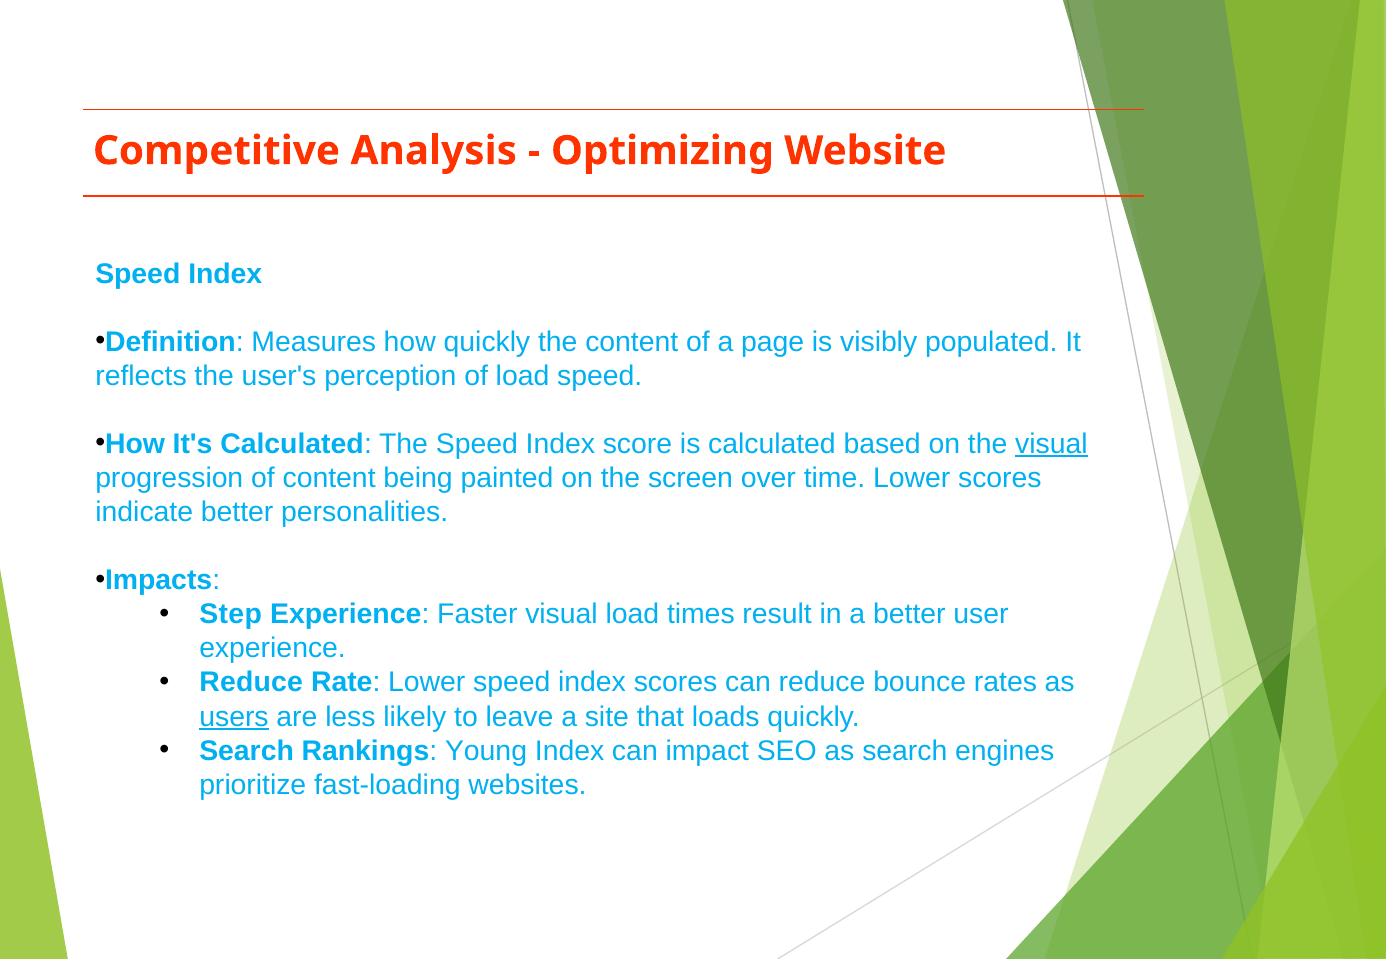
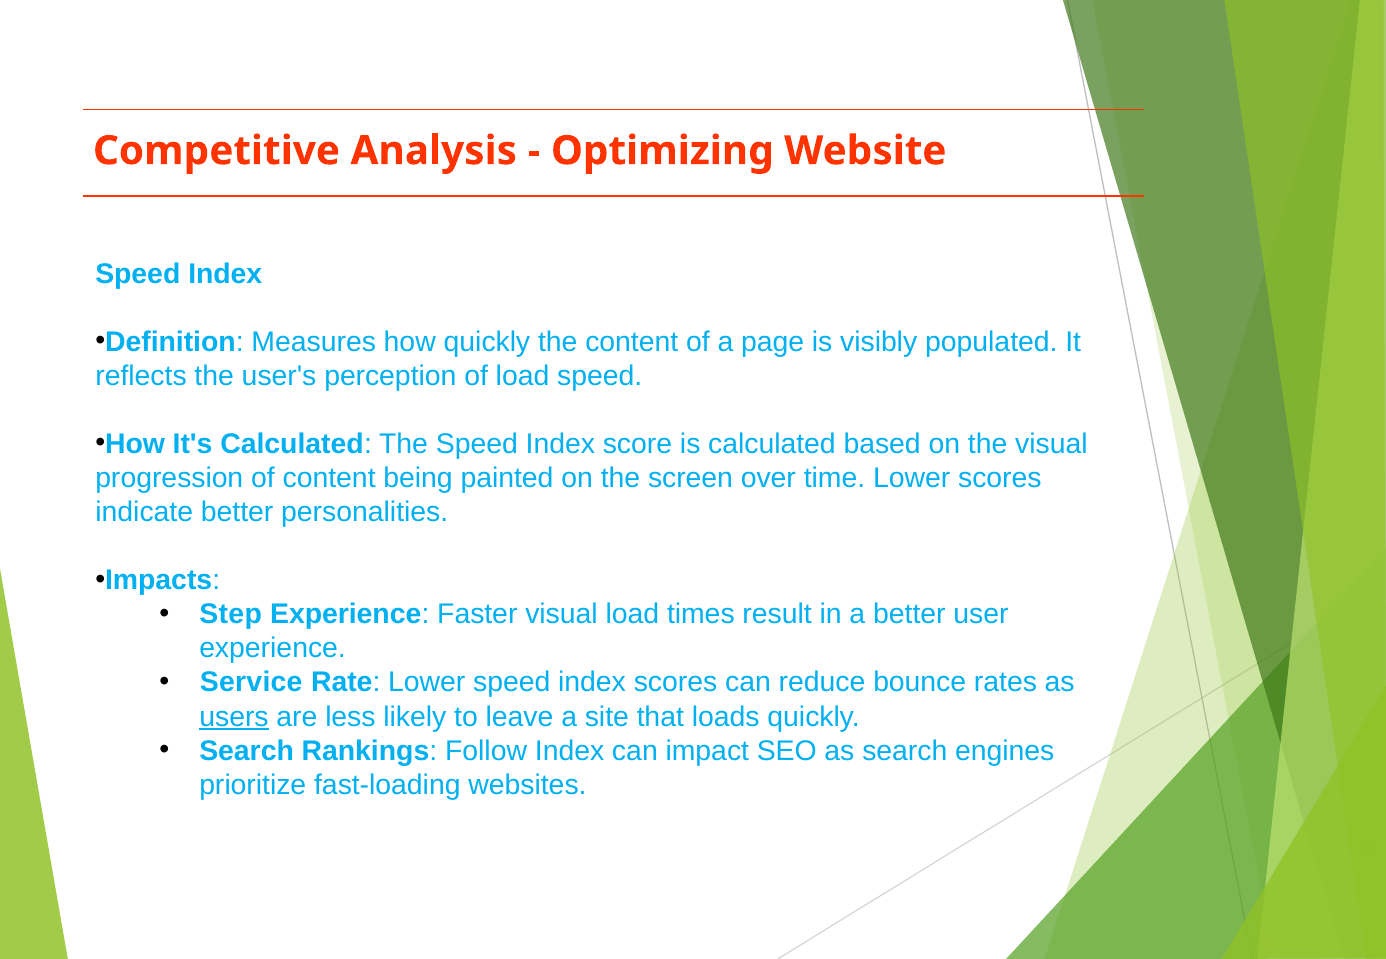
visual underline: present -> none (1052, 444)
Reduce: Reduce -> Service (251, 683)
Young: Young -> Follow (486, 751)
